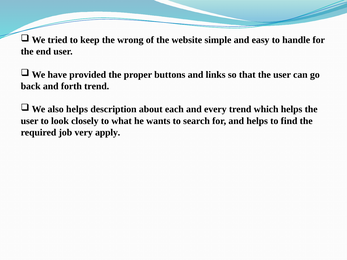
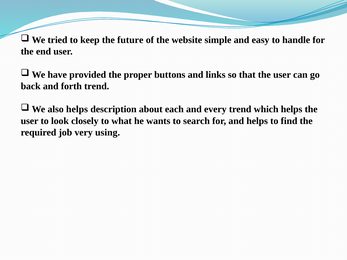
wrong: wrong -> future (130, 40)
apply: apply -> using (108, 133)
